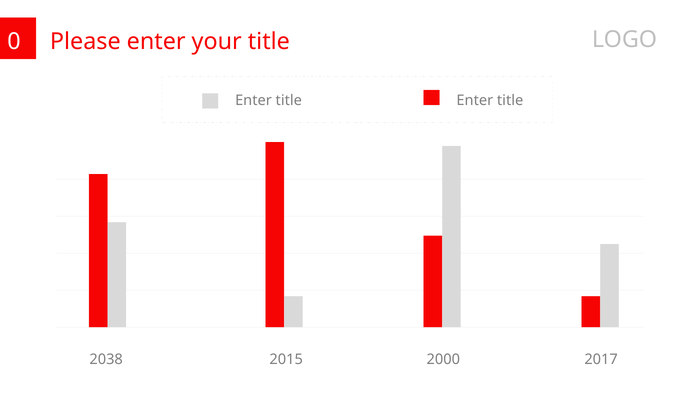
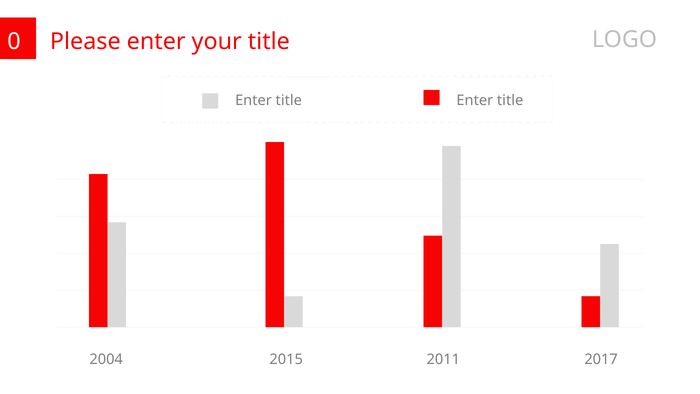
2038: 2038 -> 2004 (106, 359)
2000: 2000 -> 2011 (443, 359)
